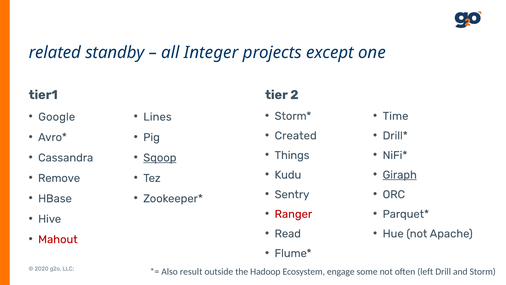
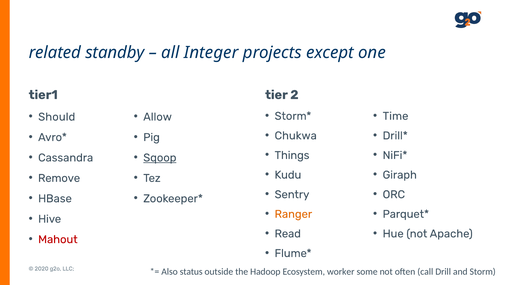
Google: Google -> Should (57, 117)
Lines: Lines -> Allow (158, 117)
Created: Created -> Chukwa (296, 135)
Giraph underline: present -> none (400, 175)
Ranger colour: red -> orange (293, 214)
result: result -> status (191, 271)
engage: engage -> worker (341, 271)
left: left -> call (425, 271)
